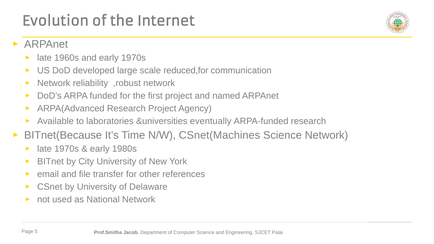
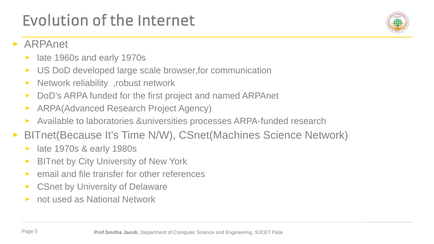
reduced,for: reduced,for -> browser,for (186, 71)
eventually: eventually -> processes (211, 121)
